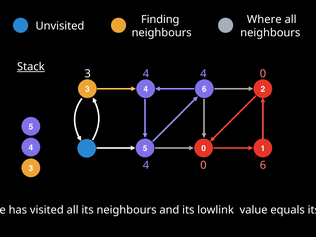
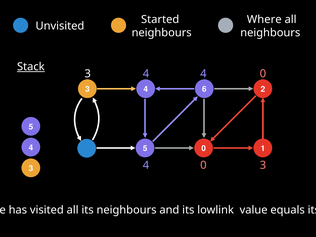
Finding: Finding -> Started (160, 19)
6: 6 -> 3 (263, 165)
